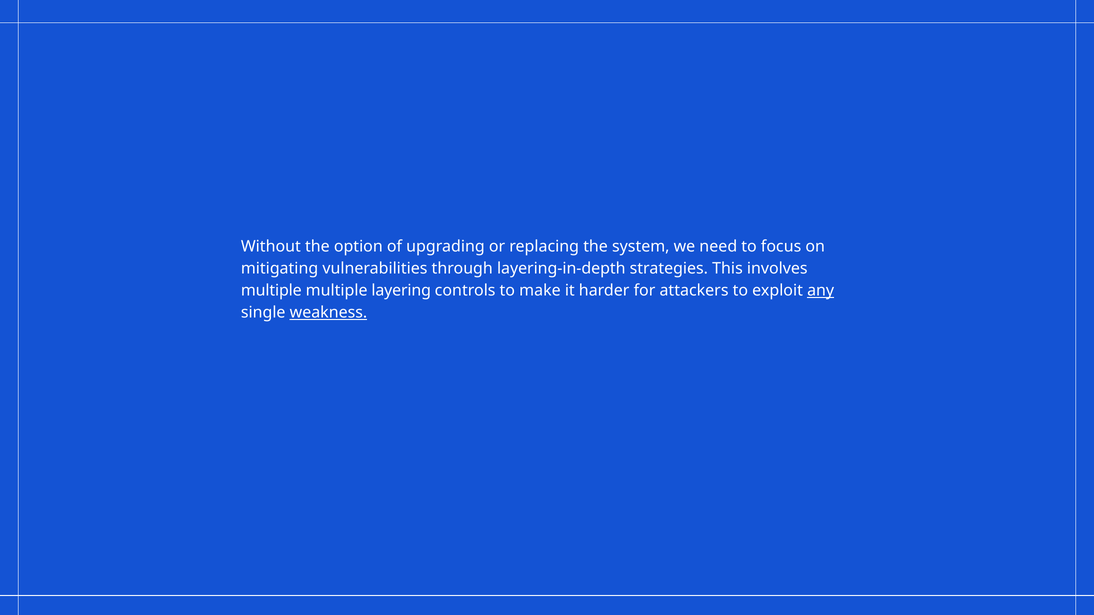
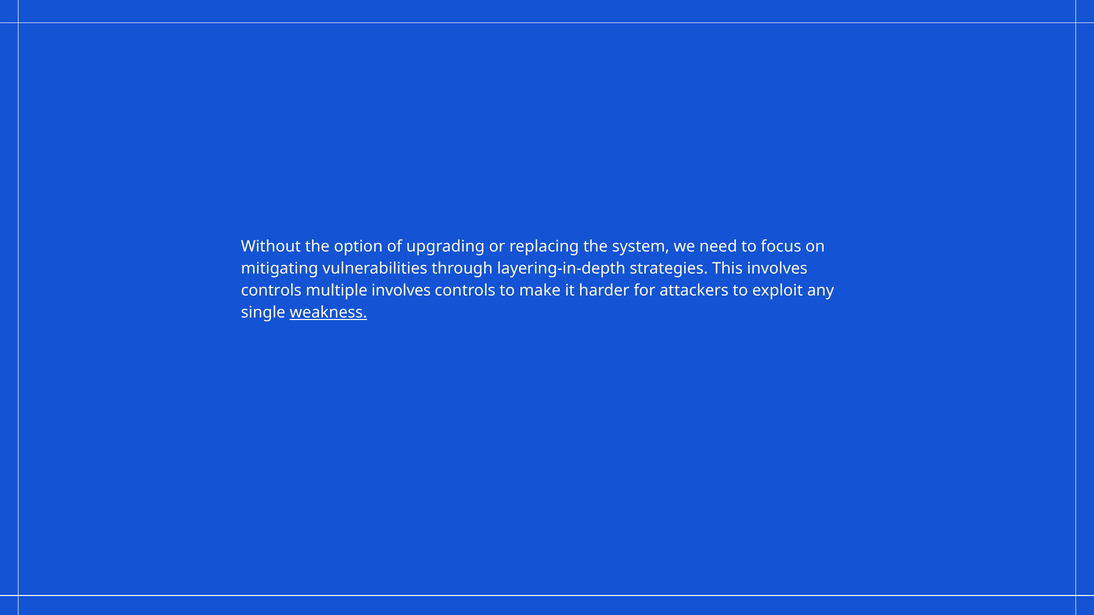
multiple: multiple -> controls (271, 291)
multiple layering: layering -> involves (401, 291)
any underline: present -> none (821, 291)
